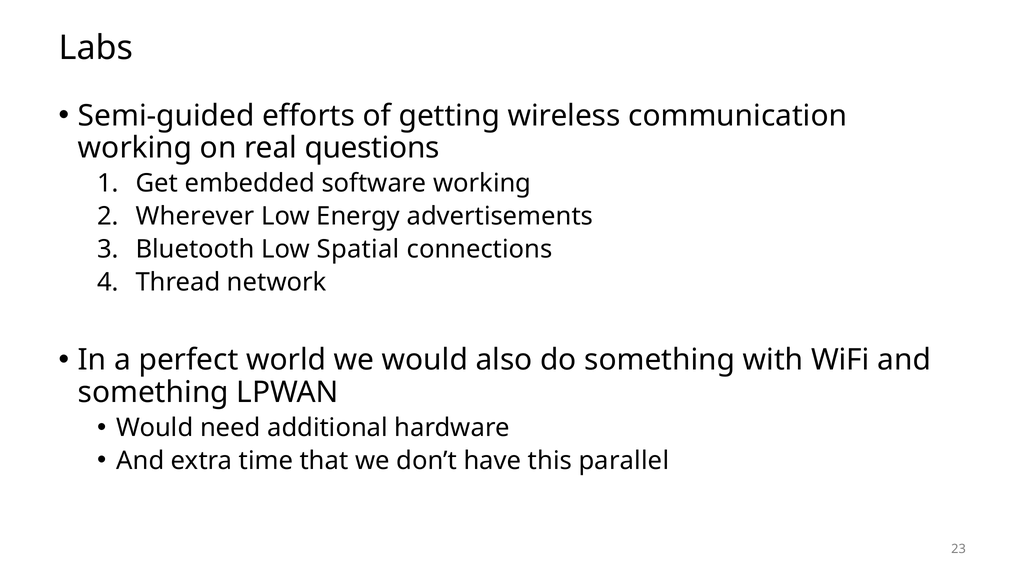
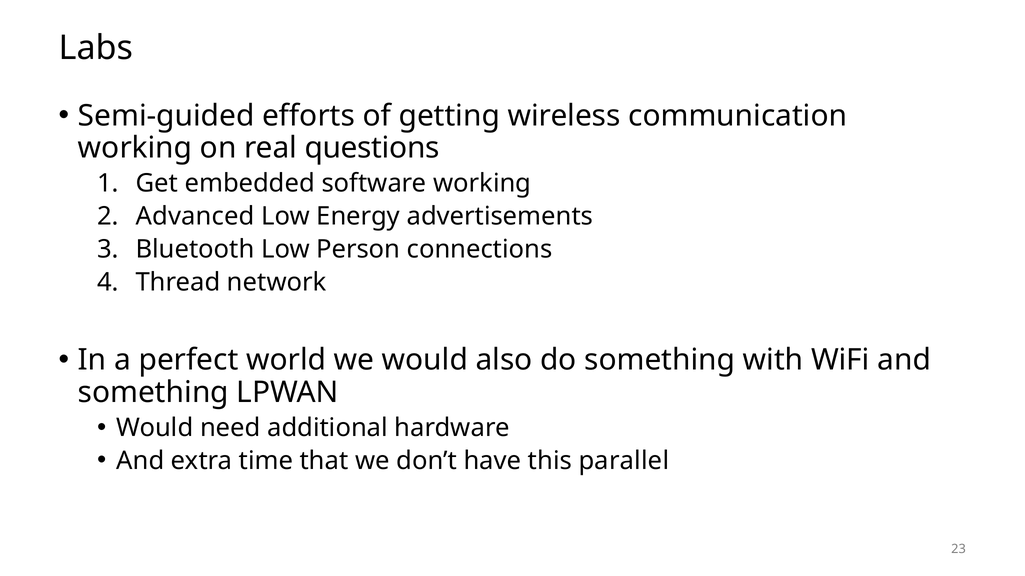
Wherever: Wherever -> Advanced (195, 217)
Spatial: Spatial -> Person (358, 250)
